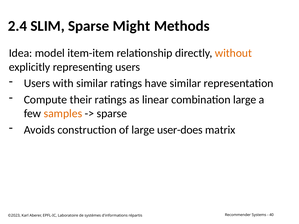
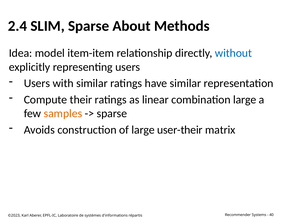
Might: Might -> About (132, 26)
without colour: orange -> blue (233, 53)
user-does: user-does -> user-their (180, 130)
